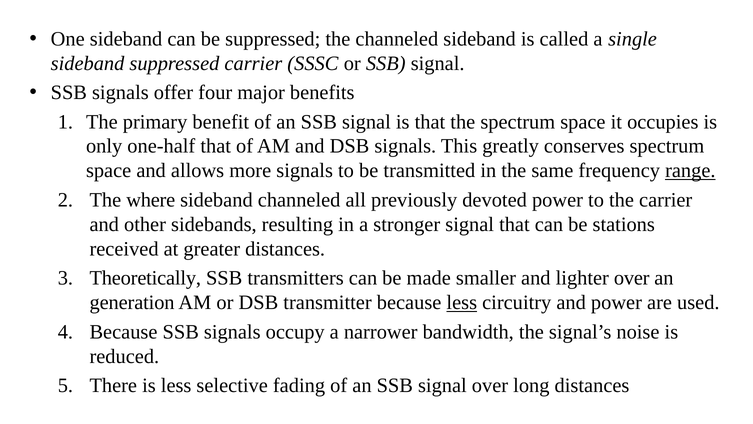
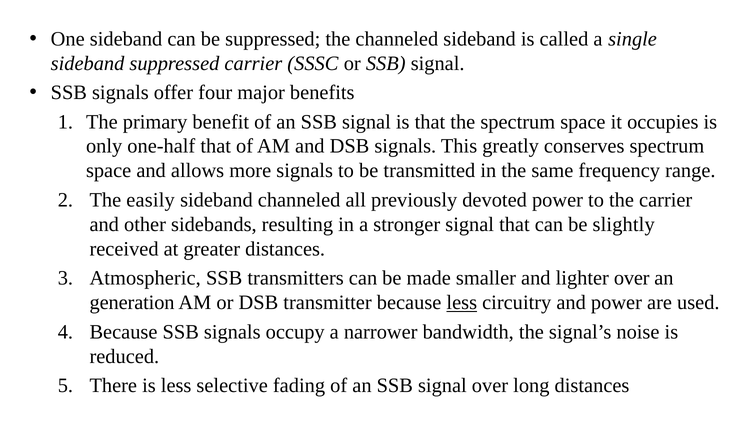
range underline: present -> none (690, 171)
where: where -> easily (151, 200)
stations: stations -> slightly (624, 224)
Theoretically: Theoretically -> Atmospheric (145, 278)
